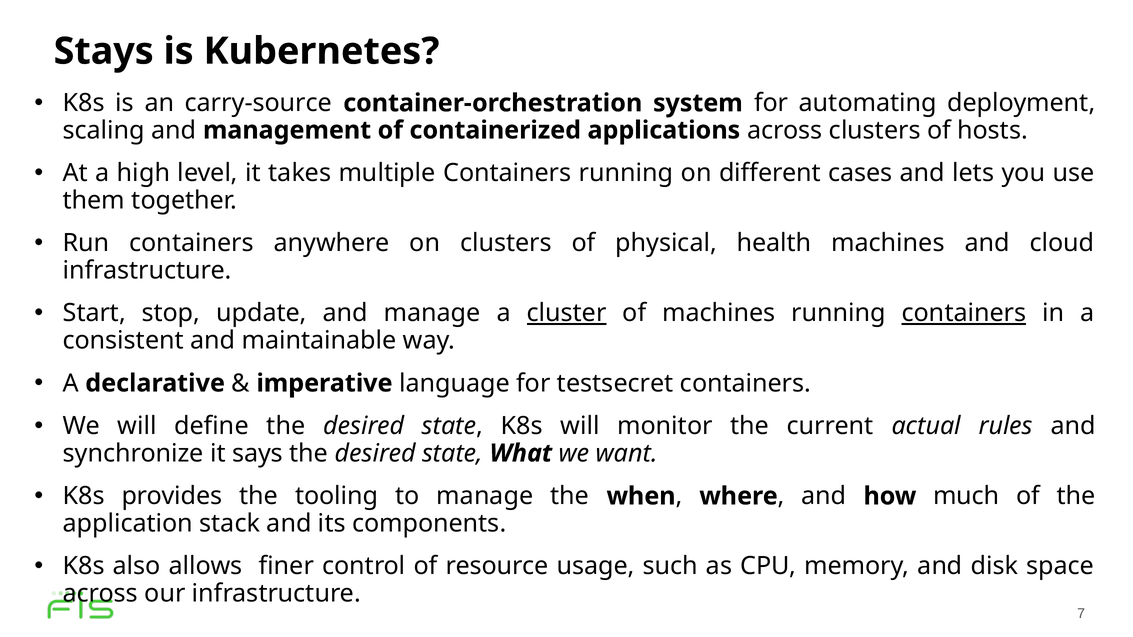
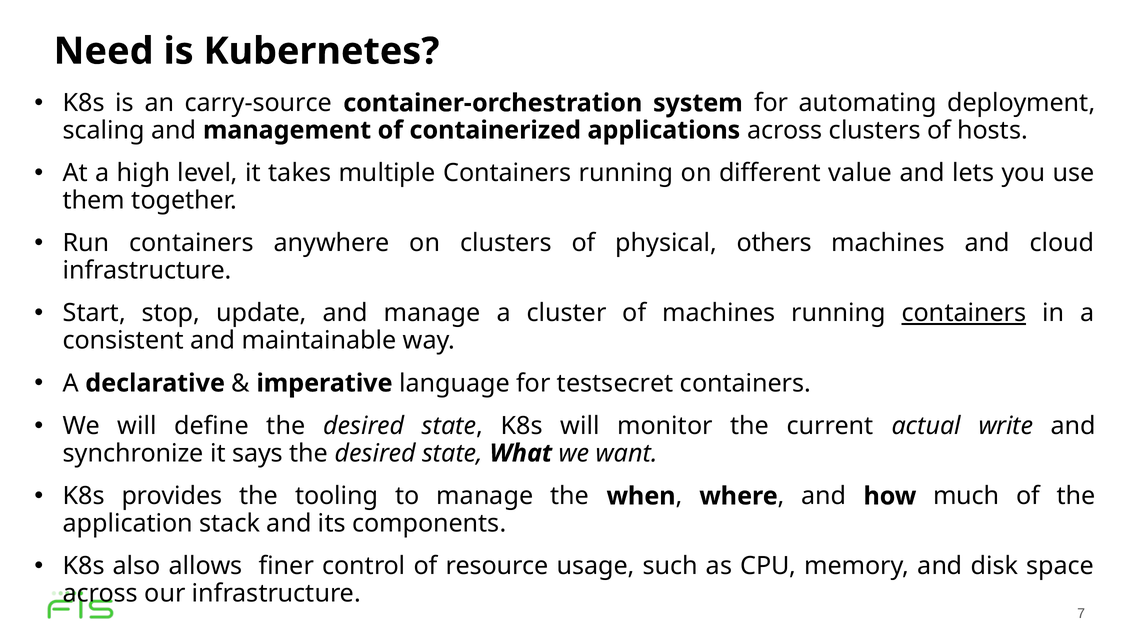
Stays: Stays -> Need (104, 51)
cases: cases -> value (860, 173)
health: health -> others (774, 243)
cluster underline: present -> none (567, 313)
rules: rules -> write (1006, 426)
